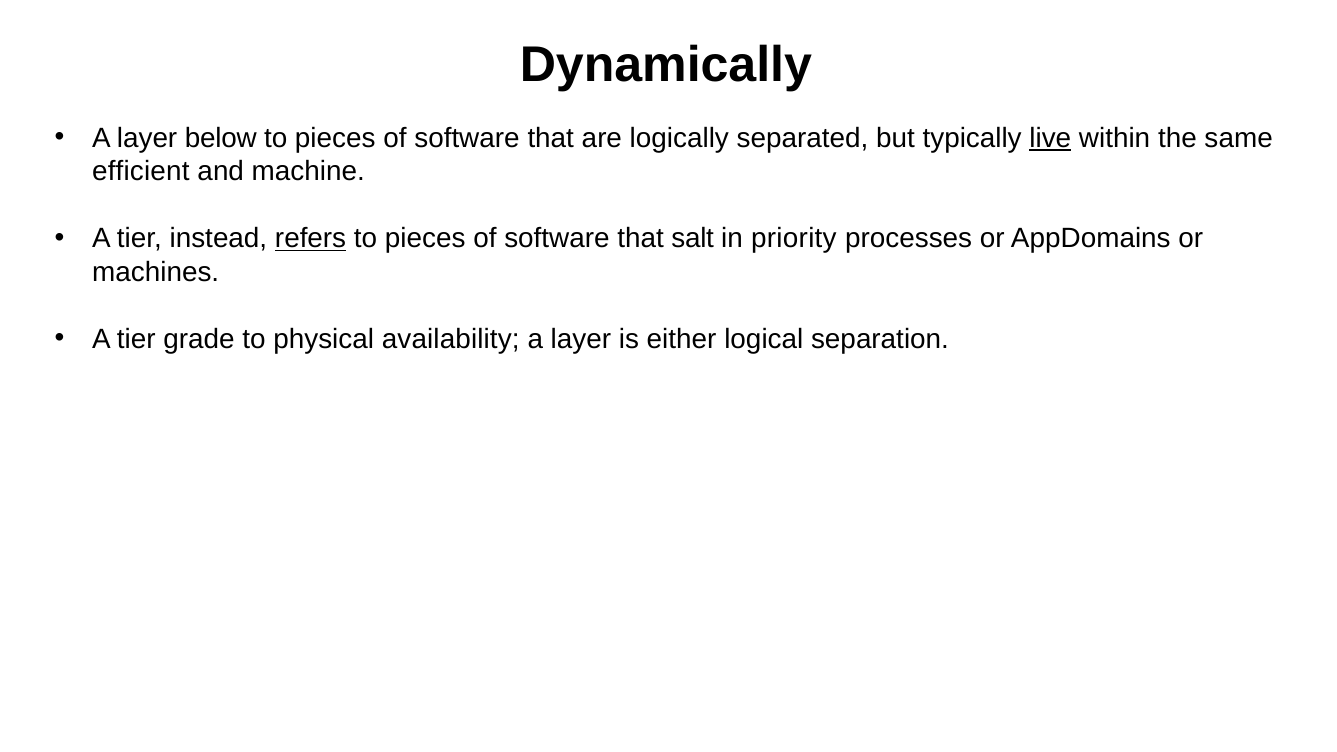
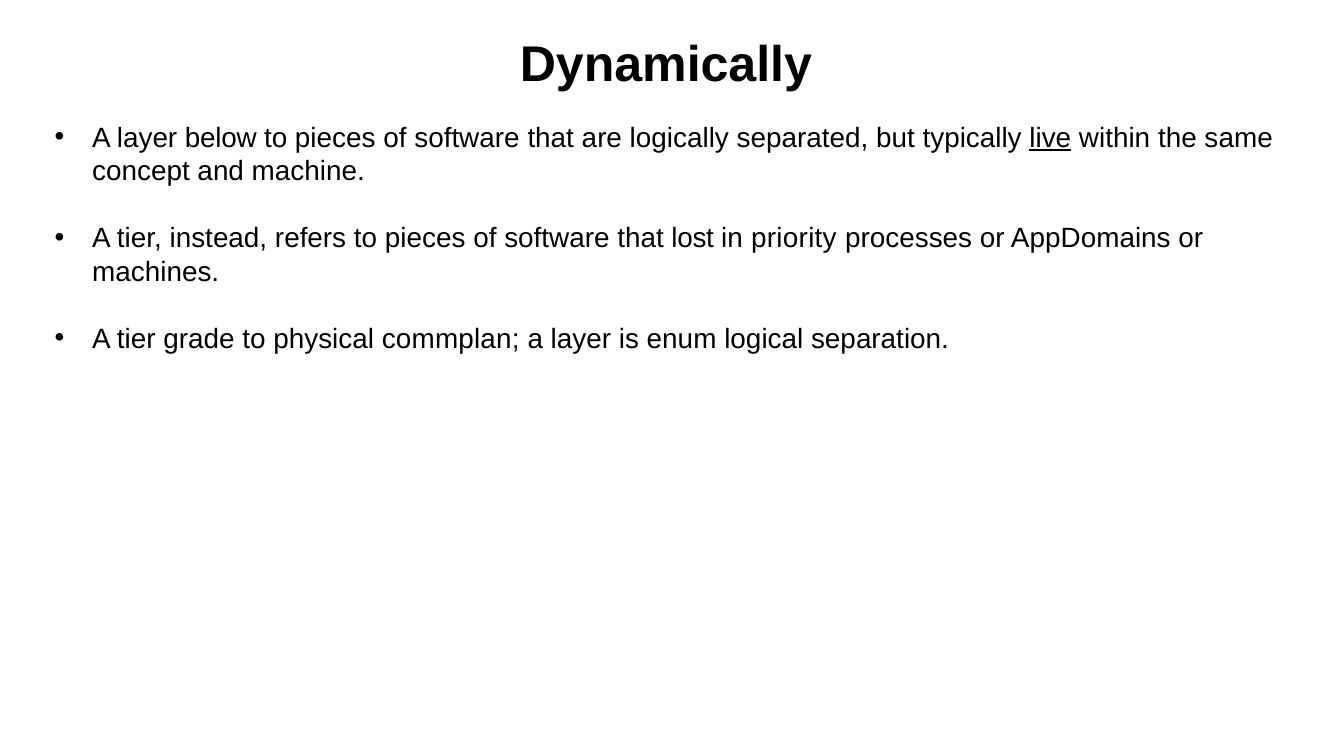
efficient: efficient -> concept (141, 172)
refers underline: present -> none (311, 239)
salt: salt -> lost (693, 239)
availability: availability -> commplan (451, 339)
either: either -> enum (682, 339)
